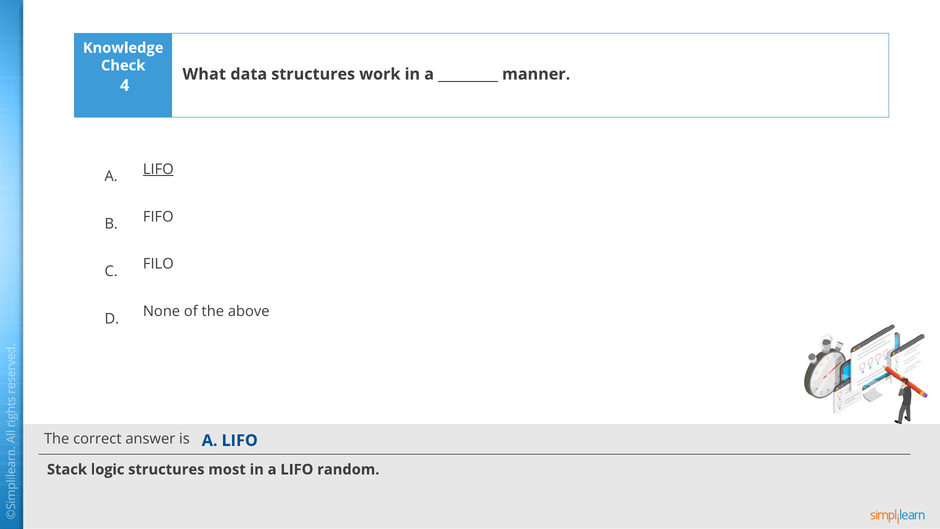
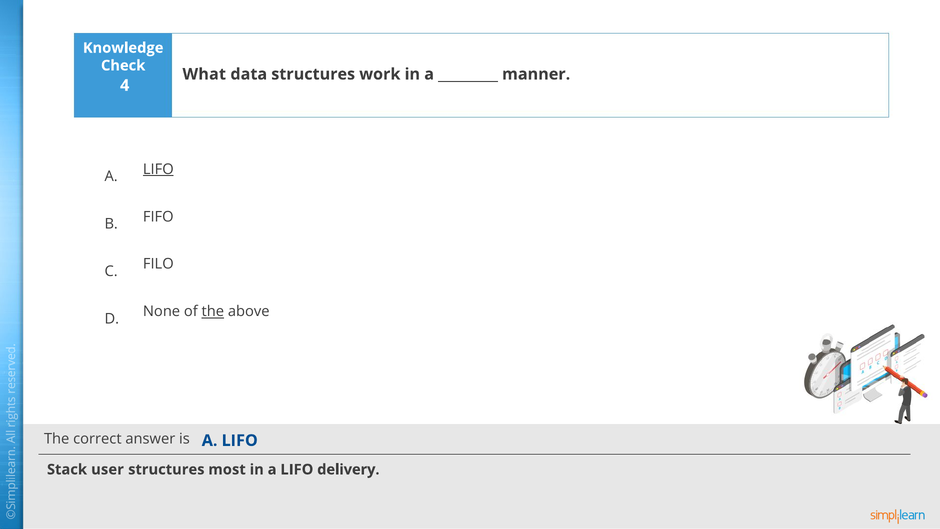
the underline: none -> present (213, 311)
logic: logic -> user (108, 469)
random: random -> delivery (348, 469)
